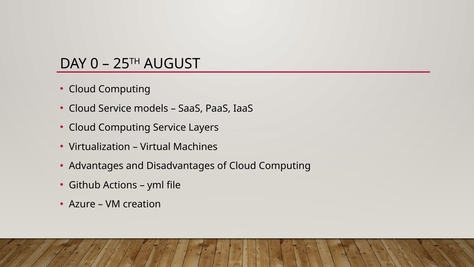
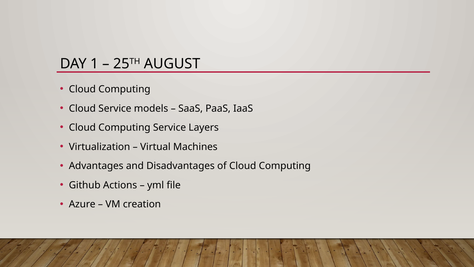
0: 0 -> 1 (94, 64)
